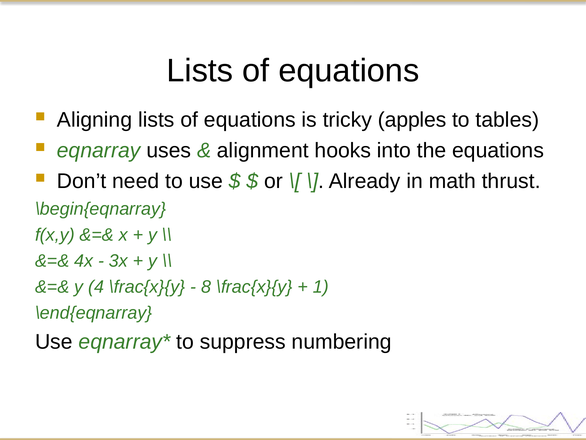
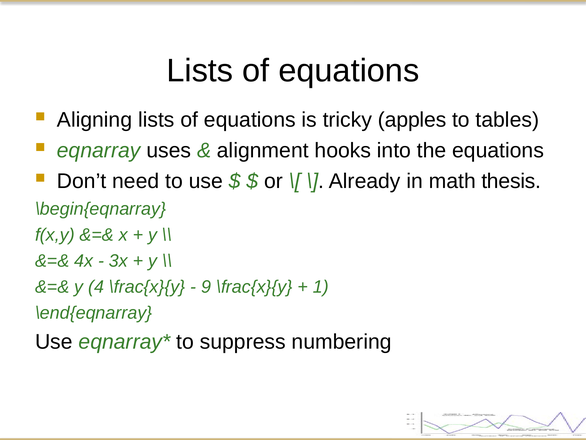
thrust: thrust -> thesis (511, 181)
8: 8 -> 9 (206, 286)
